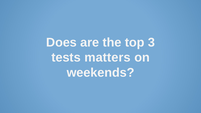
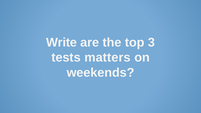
Does: Does -> Write (62, 42)
